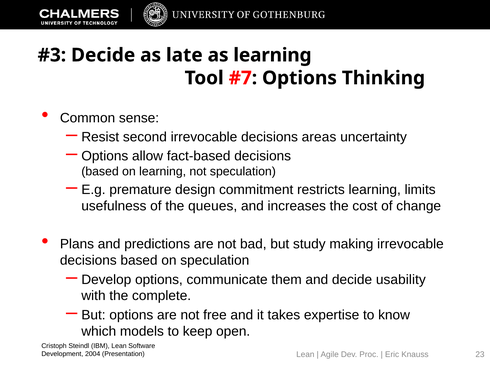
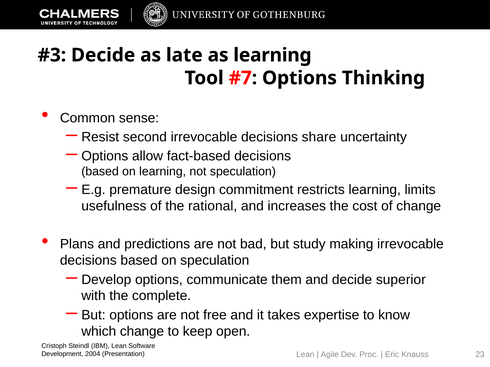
areas: areas -> share (319, 137)
queues: queues -> rational (213, 206)
usability: usability -> superior (401, 280)
which models: models -> change (142, 332)
